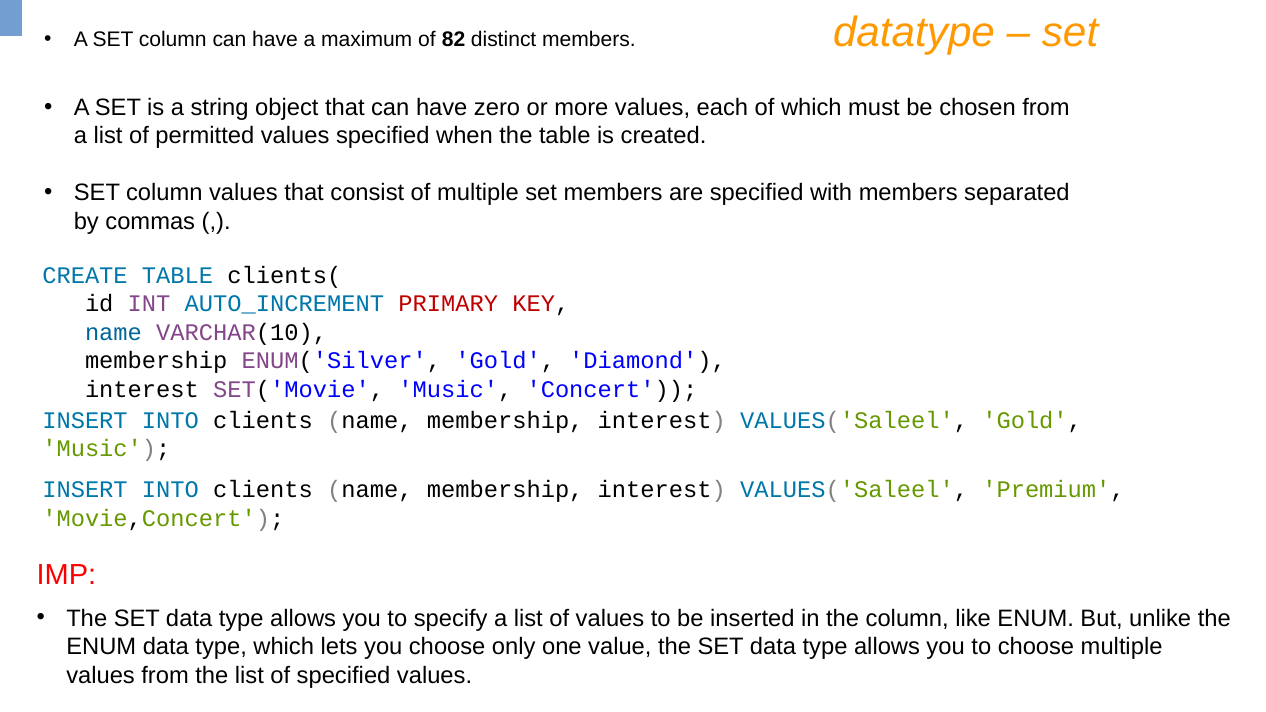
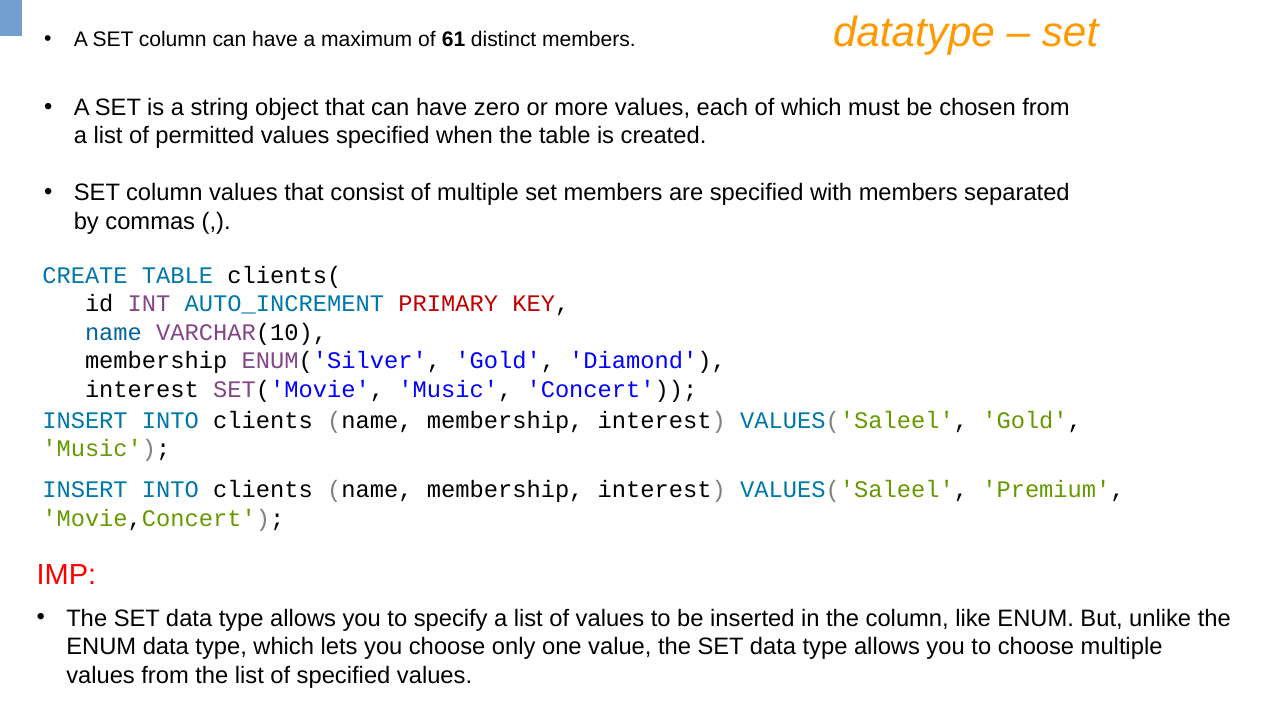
82: 82 -> 61 (454, 40)
